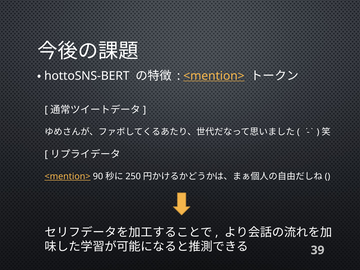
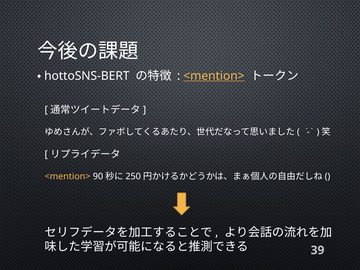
<mention> underline: present -> none (68, 176)
